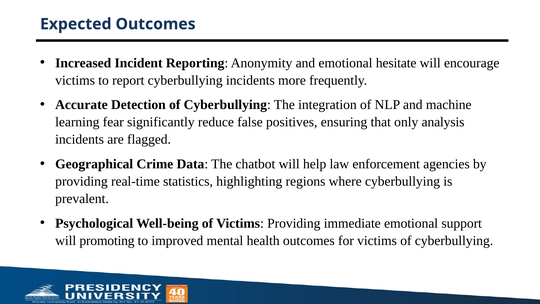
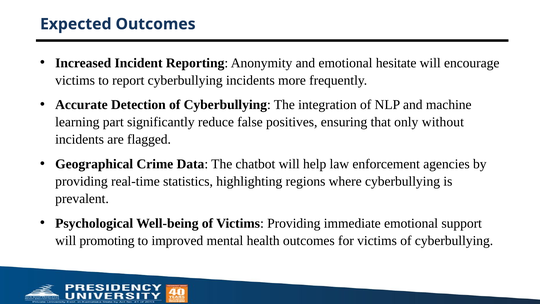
fear: fear -> part (113, 122)
analysis: analysis -> without (443, 122)
